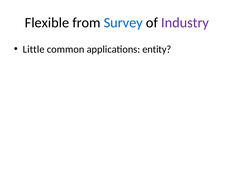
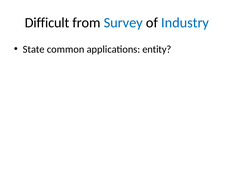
Flexible: Flexible -> Difficult (47, 23)
Industry colour: purple -> blue (185, 23)
Little: Little -> State (34, 49)
